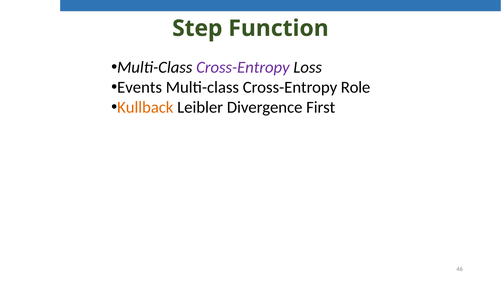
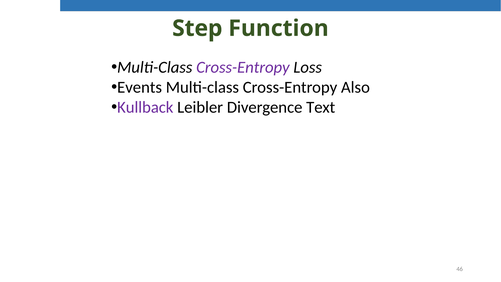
Role: Role -> Also (355, 87)
Kullback colour: orange -> purple (145, 107)
First: First -> Text (321, 107)
